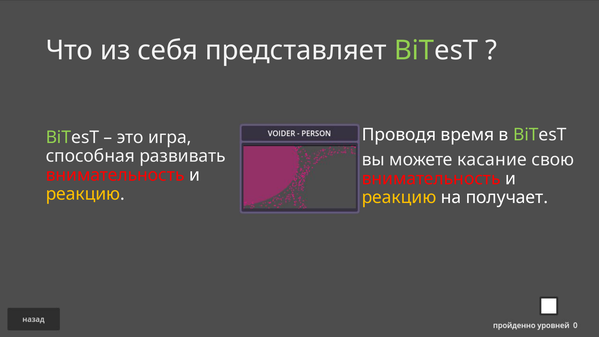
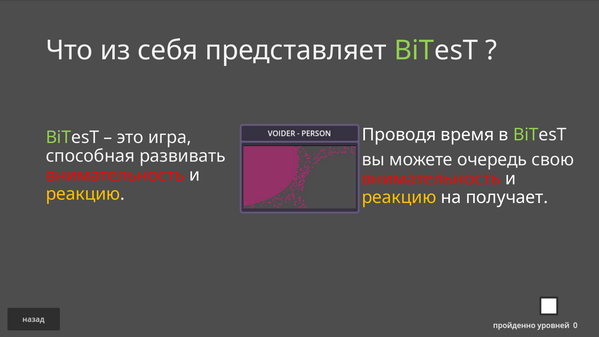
касание: касание -> очередь (492, 160)
